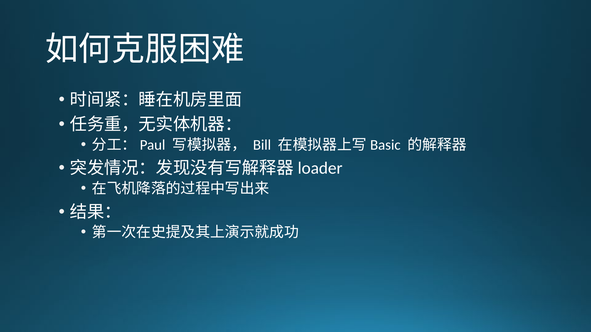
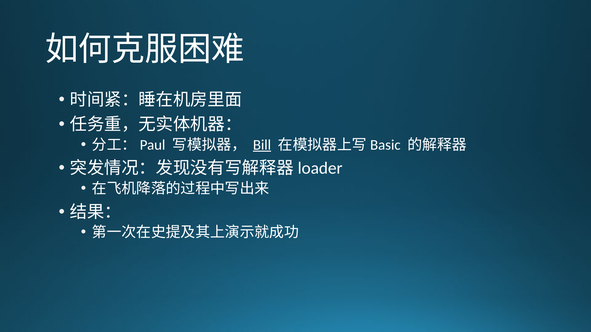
Bill underline: none -> present (262, 145)
